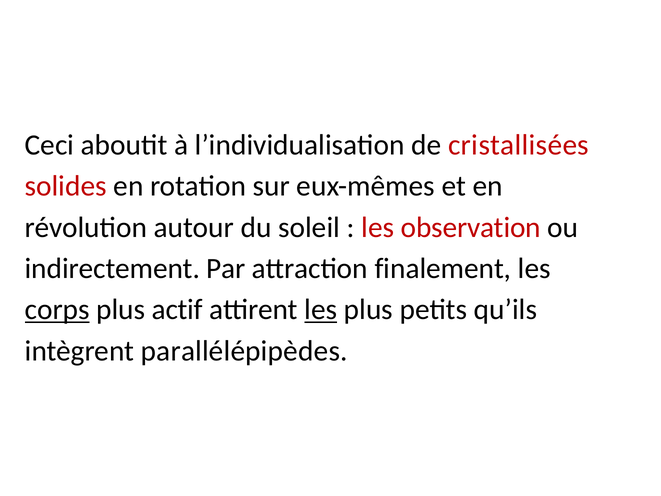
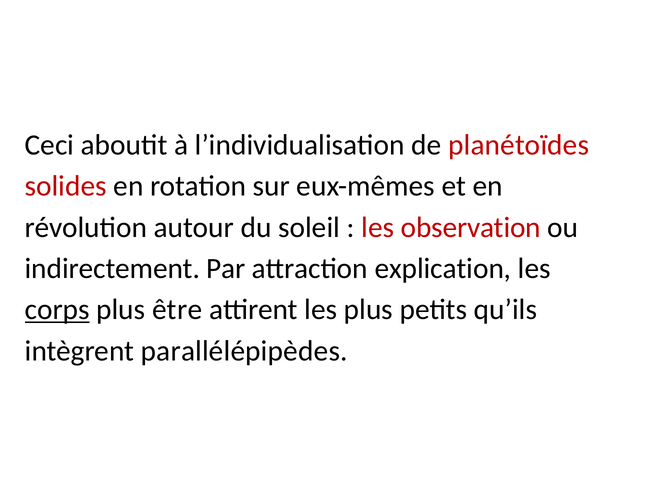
cristallisées: cristallisées -> planétoïdes (519, 145)
finalement: finalement -> explication (443, 268)
actif: actif -> être (177, 310)
les underline: present -> none (321, 310)
